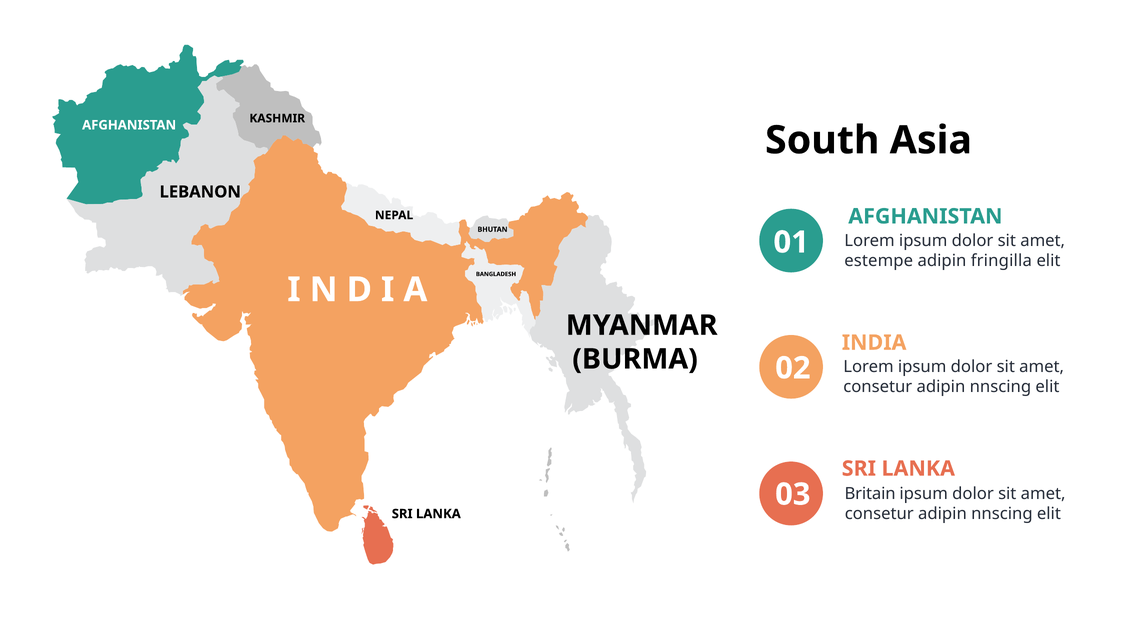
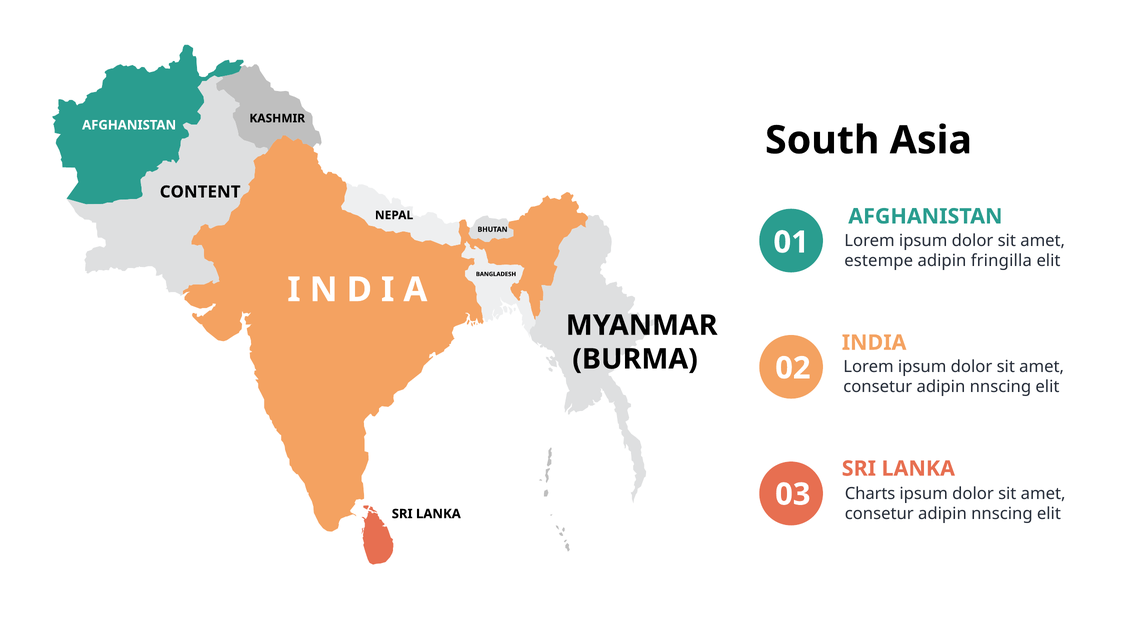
LEBANON: LEBANON -> CONTENT (200, 192)
Britain: Britain -> Charts (870, 494)
